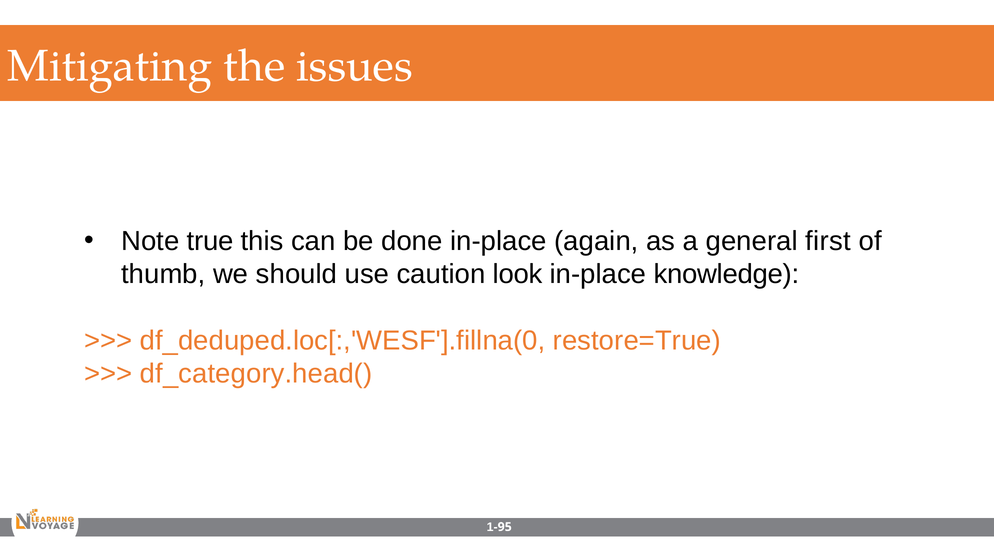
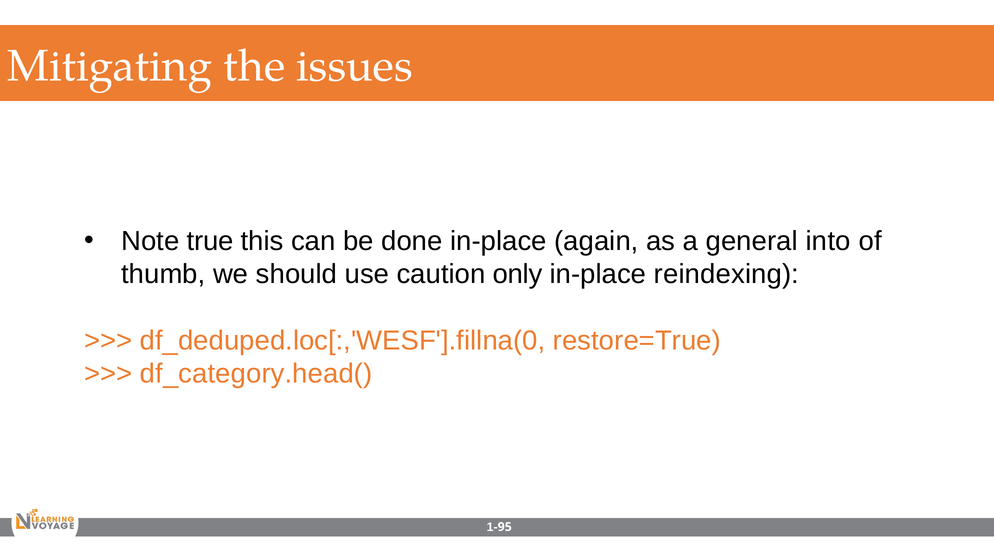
first: first -> into (828, 241)
look: look -> only (518, 274)
knowledge: knowledge -> reindexing (726, 274)
